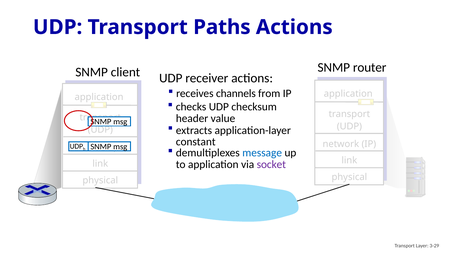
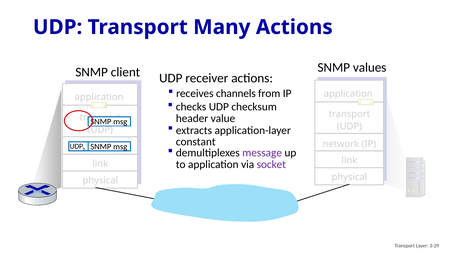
Paths: Paths -> Many (222, 27)
router: router -> values (370, 67)
message colour: blue -> purple (262, 153)
